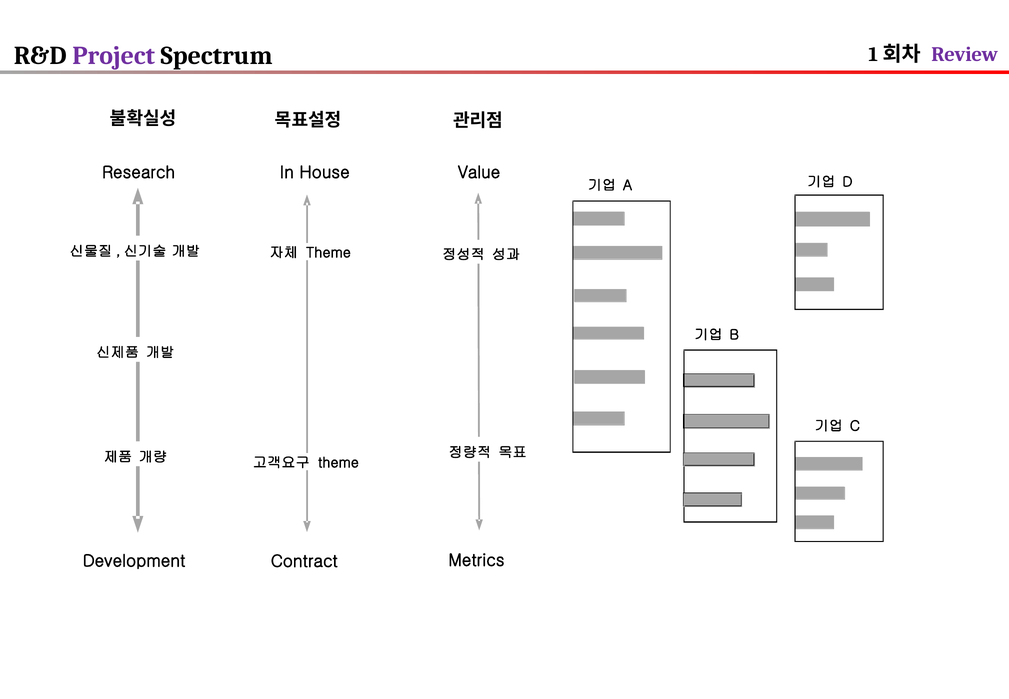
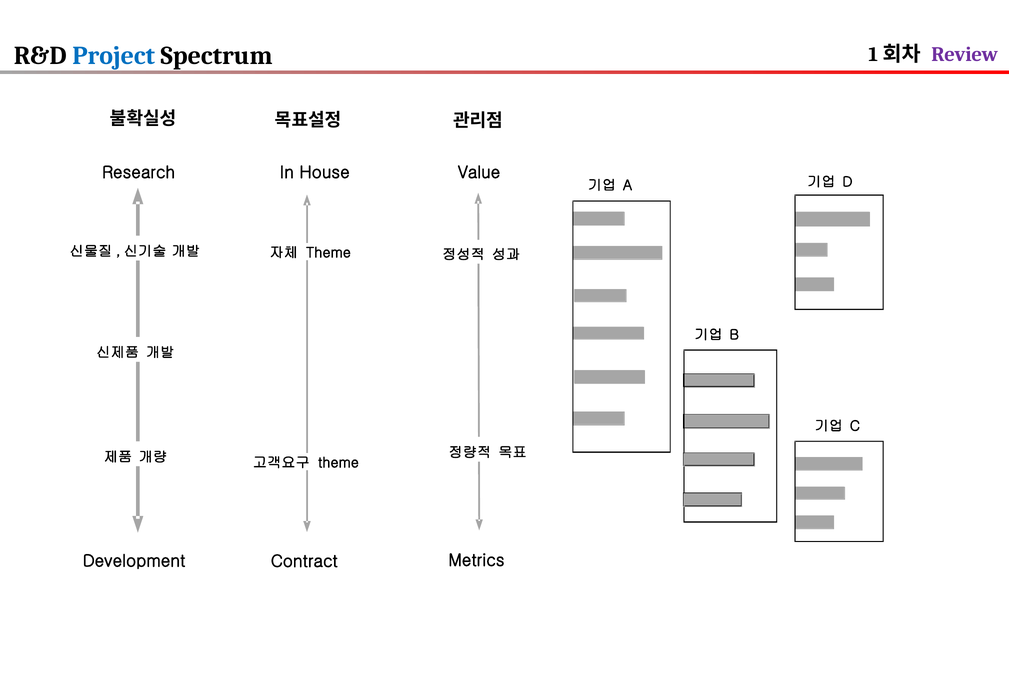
Project colour: purple -> blue (114, 56)
